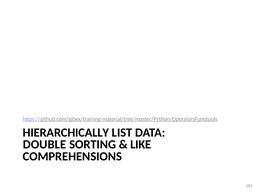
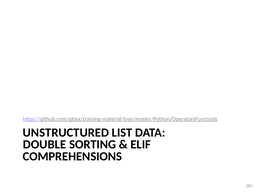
HIERARCHICALLY: HIERARCHICALLY -> UNSTRUCTURED (66, 132)
LIKE: LIKE -> ELIF (141, 144)
